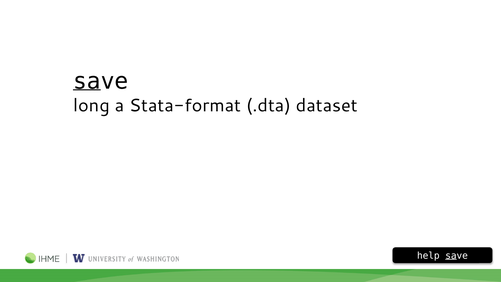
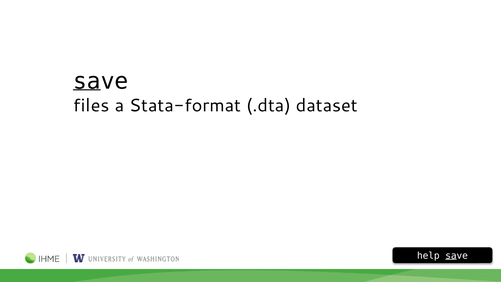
long: long -> files (91, 105)
